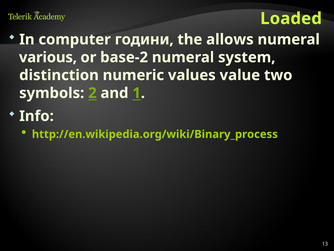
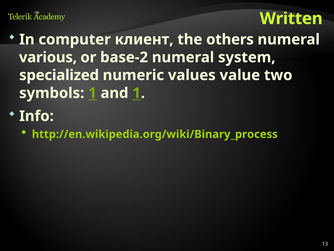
Loaded: Loaded -> Written (291, 19)
години: години -> клиент (144, 39)
allows: allows -> others (230, 39)
distinction: distinction -> specialized (59, 75)
symbols 2: 2 -> 1 (92, 93)
